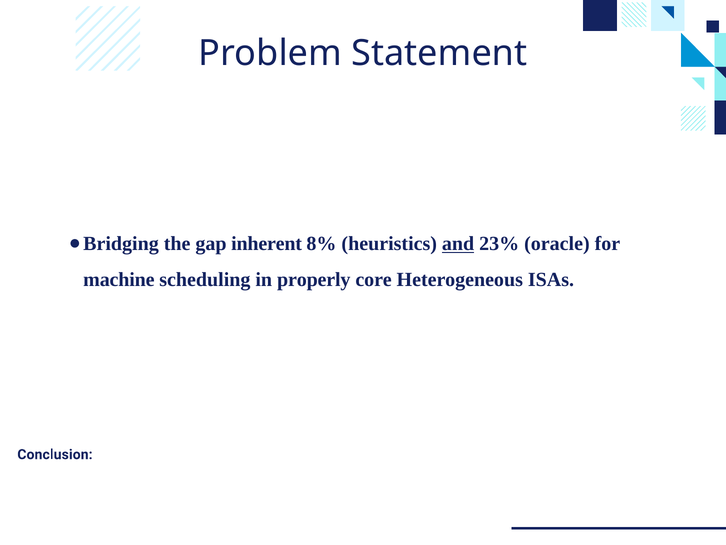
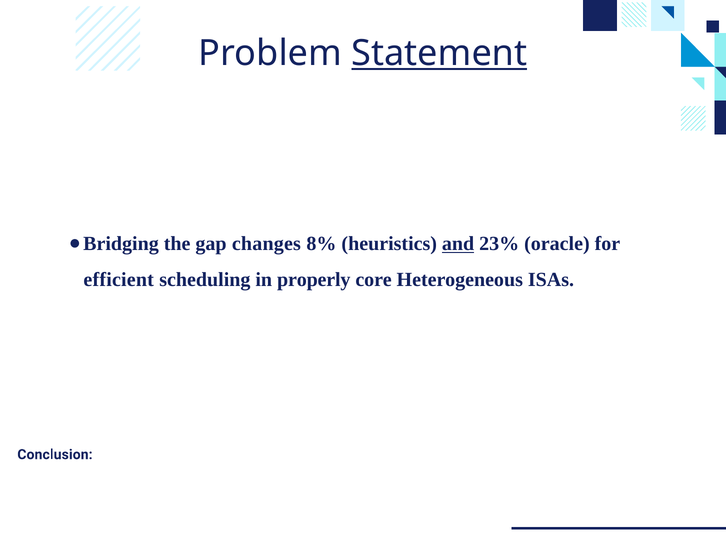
Statement underline: none -> present (439, 54)
inherent: inherent -> changes (266, 244)
machine: machine -> efficient (119, 280)
